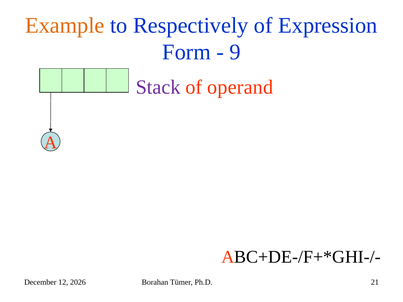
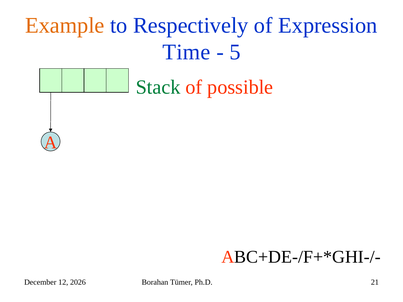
Form: Form -> Time (186, 52)
9: 9 -> 5 (235, 52)
Stack colour: purple -> green (158, 87)
operand: operand -> possible (240, 87)
